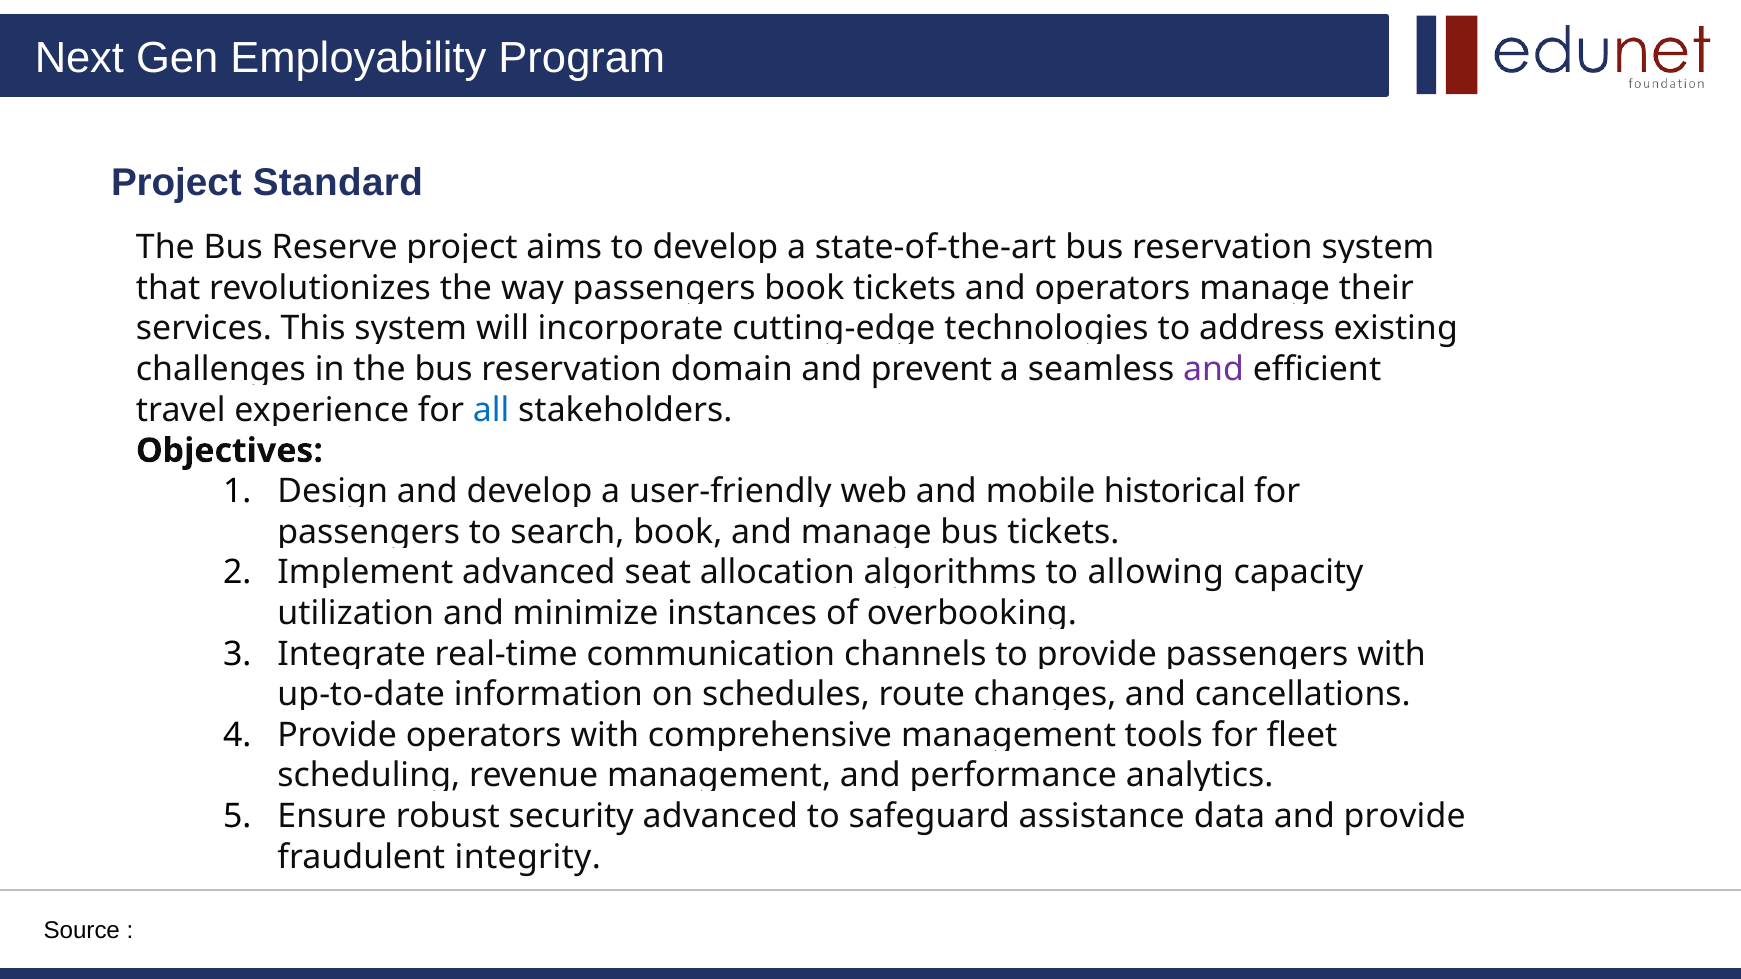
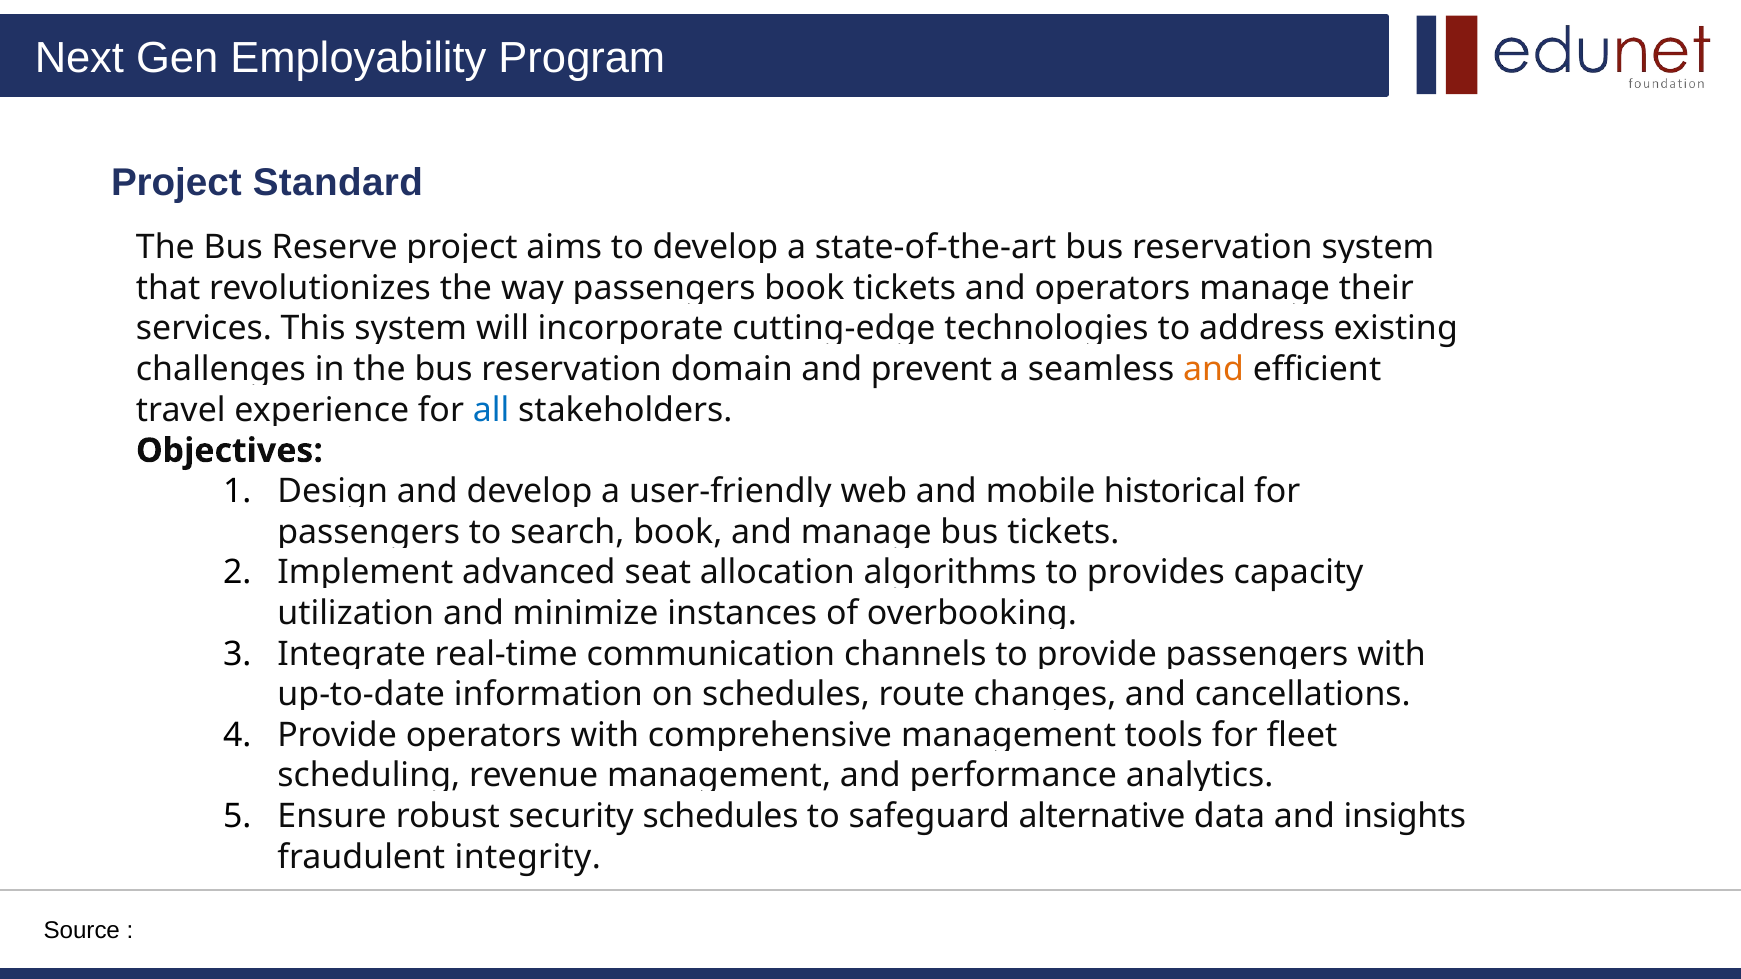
and colour: purple -> orange (1214, 370)
allowing: allowing -> provides (1156, 573)
advanced: advanced -> schedules (721, 817)
assistance: assistance -> alternative (1102, 817)
and provide: provide -> insights (1405, 817)
